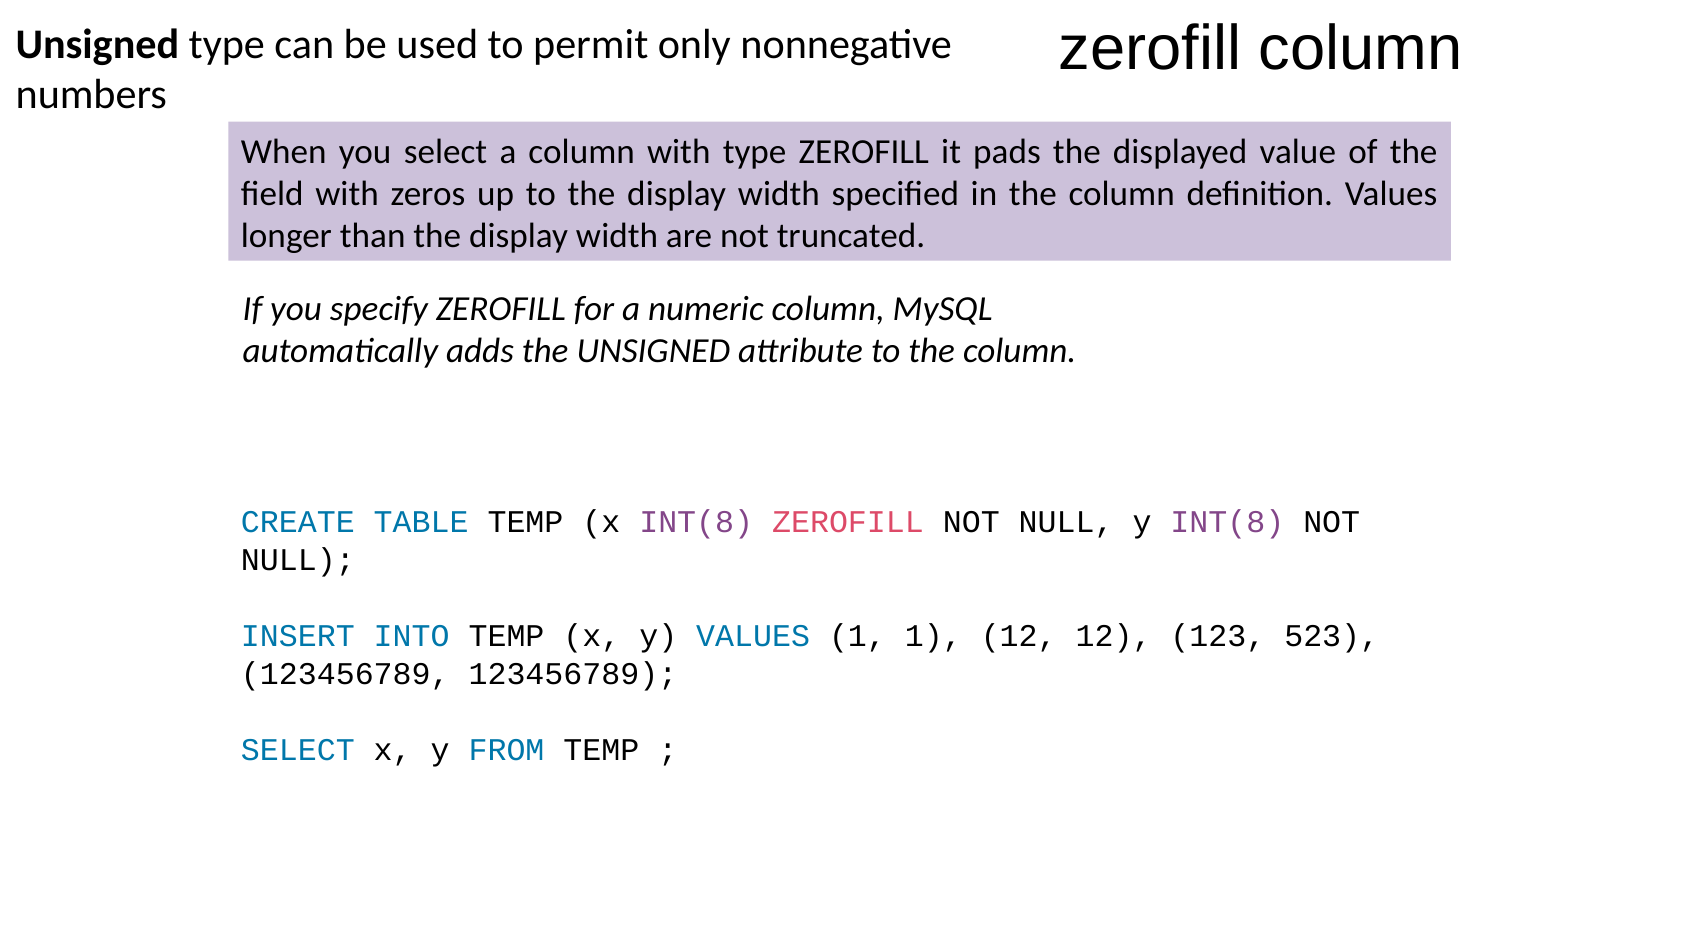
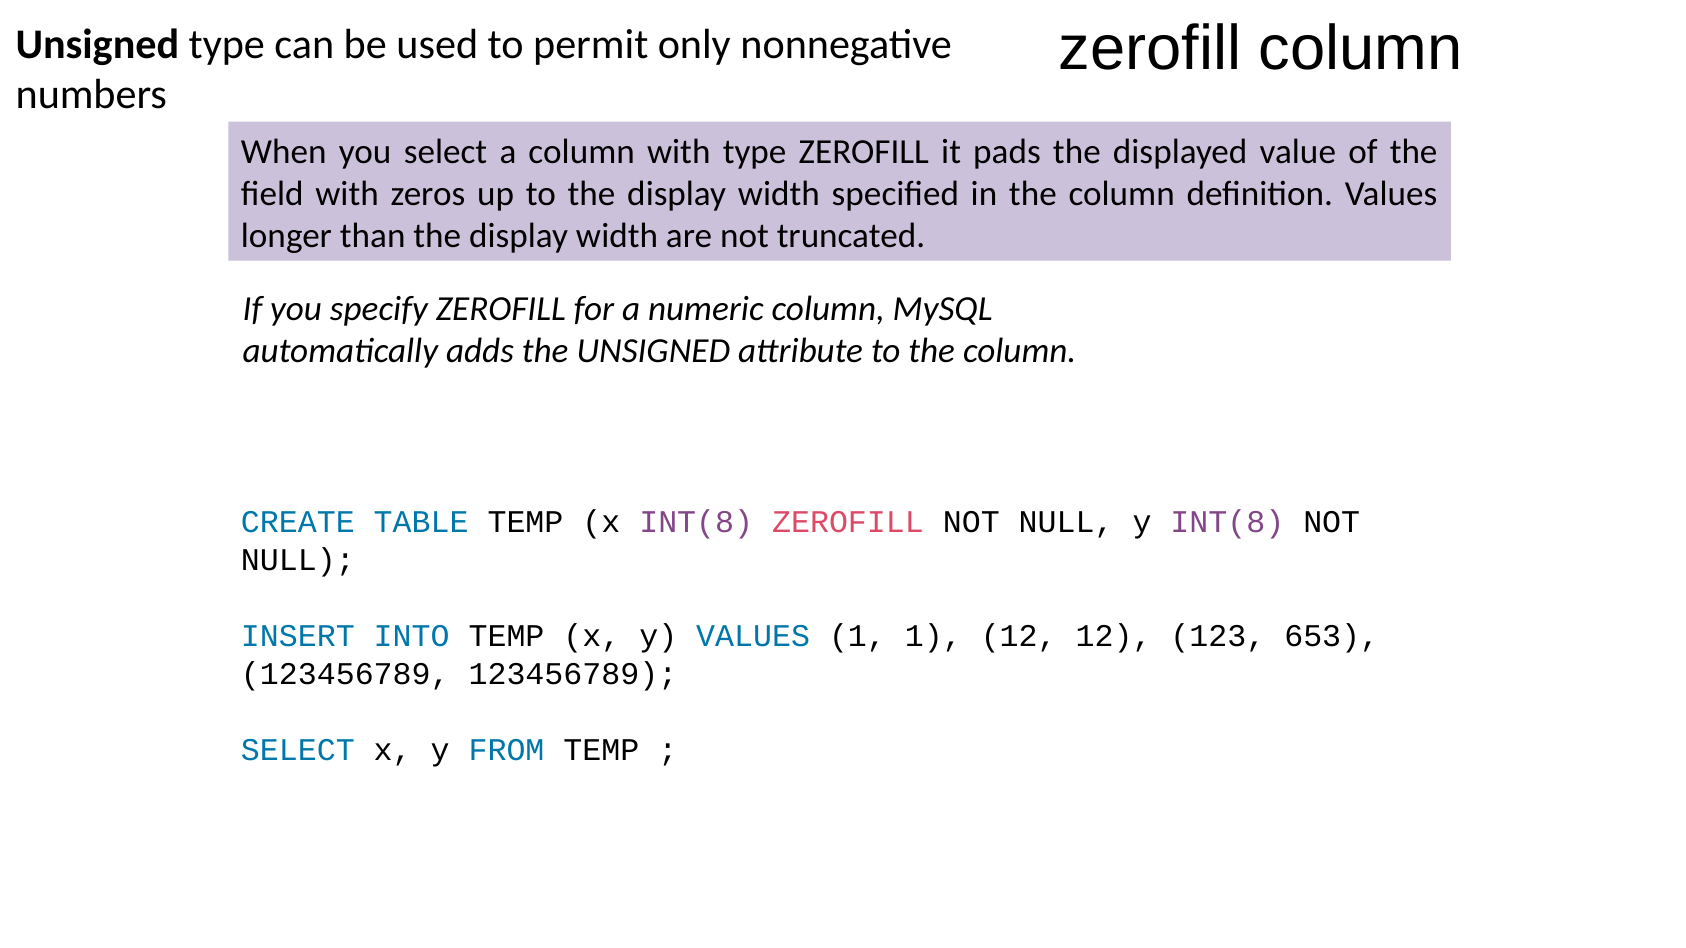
523: 523 -> 653 (1332, 636)
